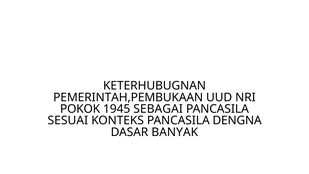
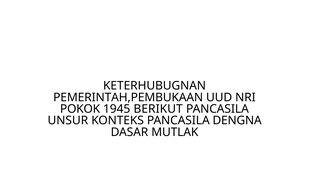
SEBAGAI: SEBAGAI -> BERIKUT (158, 109)
SESUAI: SESUAI -> UNSUR (68, 120)
BANYAK: BANYAK -> MUTLAK (175, 132)
